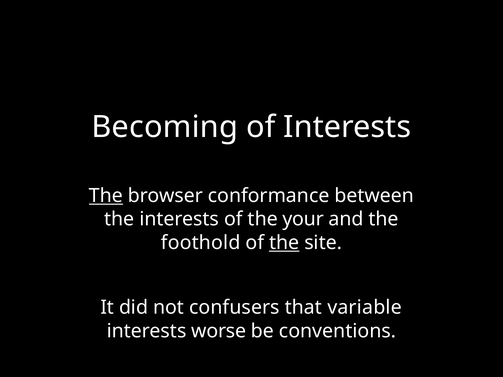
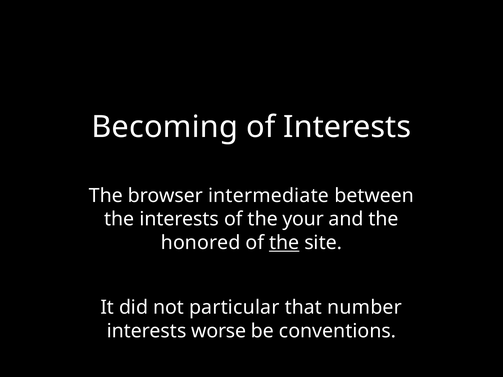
The underline: present -> none (106, 196)
conformance: conformance -> intermediate (269, 196)
foothold: foothold -> honored (201, 243)
confusers: confusers -> particular (234, 308)
variable: variable -> number (365, 308)
